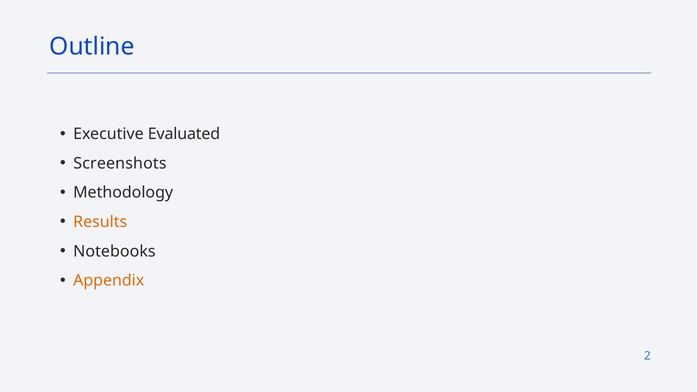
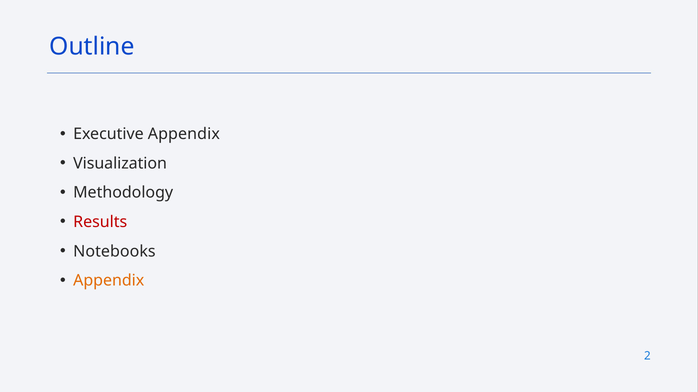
Executive Evaluated: Evaluated -> Appendix (184, 134)
Screenshots: Screenshots -> Visualization (120, 164)
Results colour: orange -> red (100, 222)
